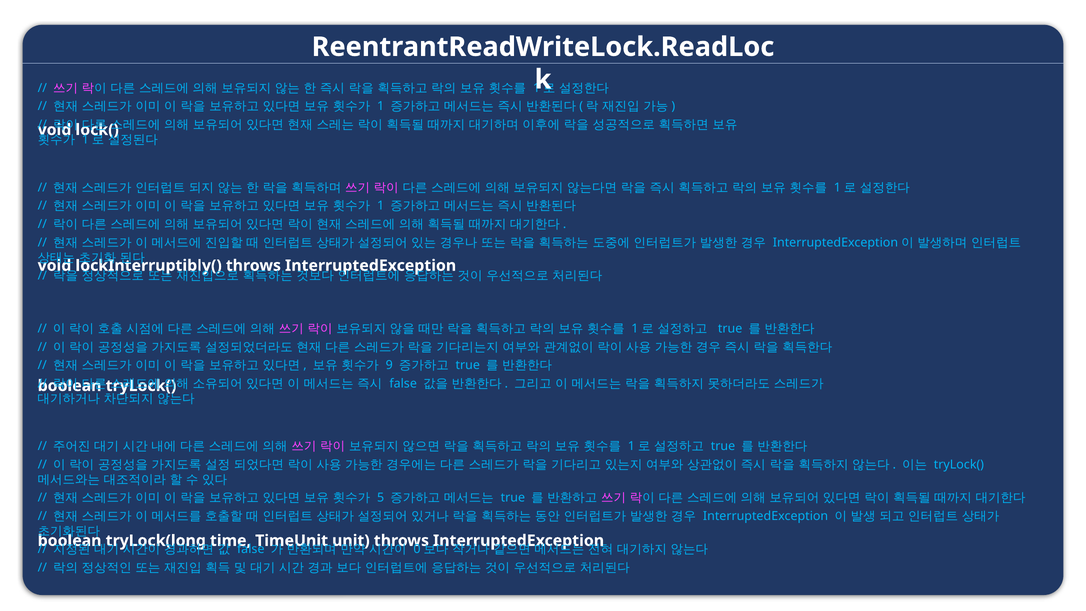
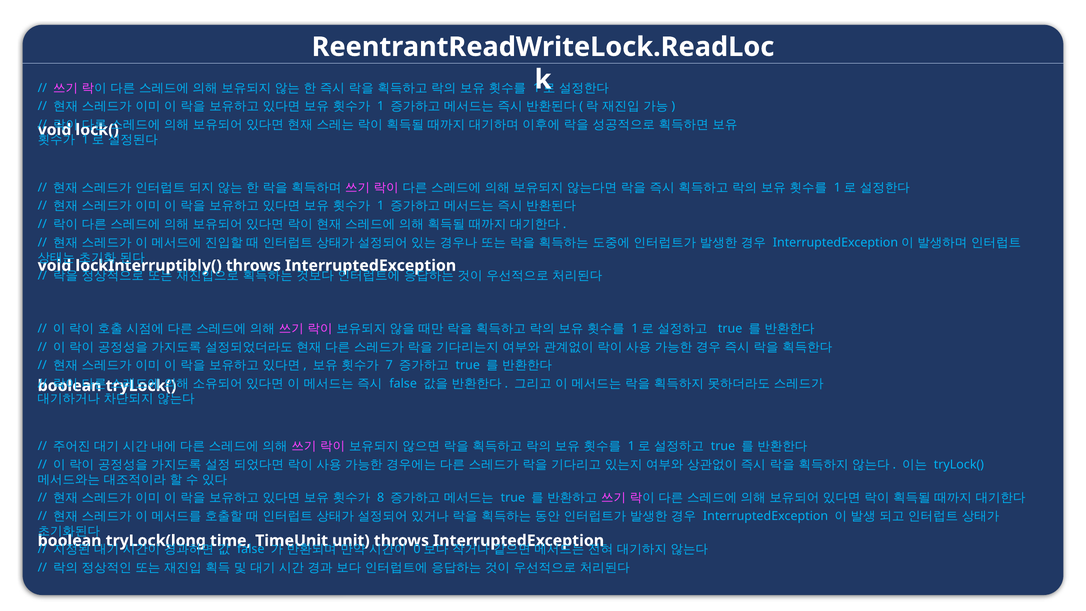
9: 9 -> 7 (389, 365)
5: 5 -> 8 (381, 498)
